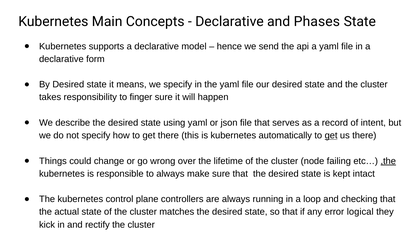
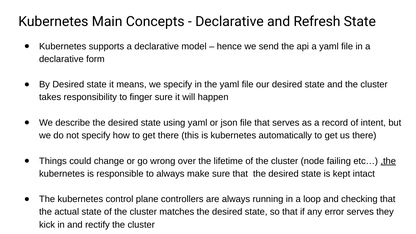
Phases: Phases -> Refresh (317, 22)
get underline: present -> none (331, 135)
error logical: logical -> serves (360, 212)
